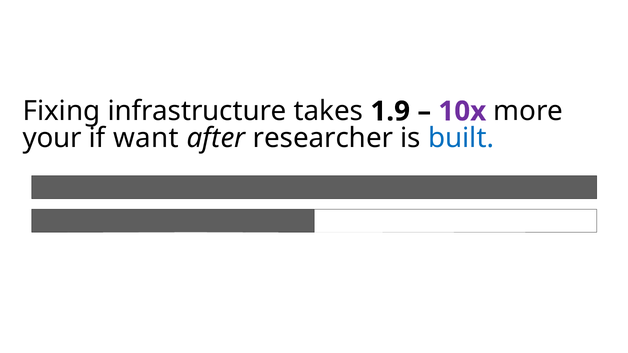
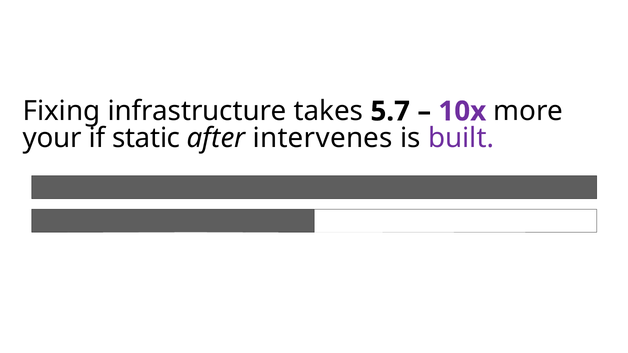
1.9: 1.9 -> 5.7 (390, 111)
want: want -> static (146, 138)
researcher: researcher -> intervenes (323, 138)
built colour: blue -> purple (461, 138)
